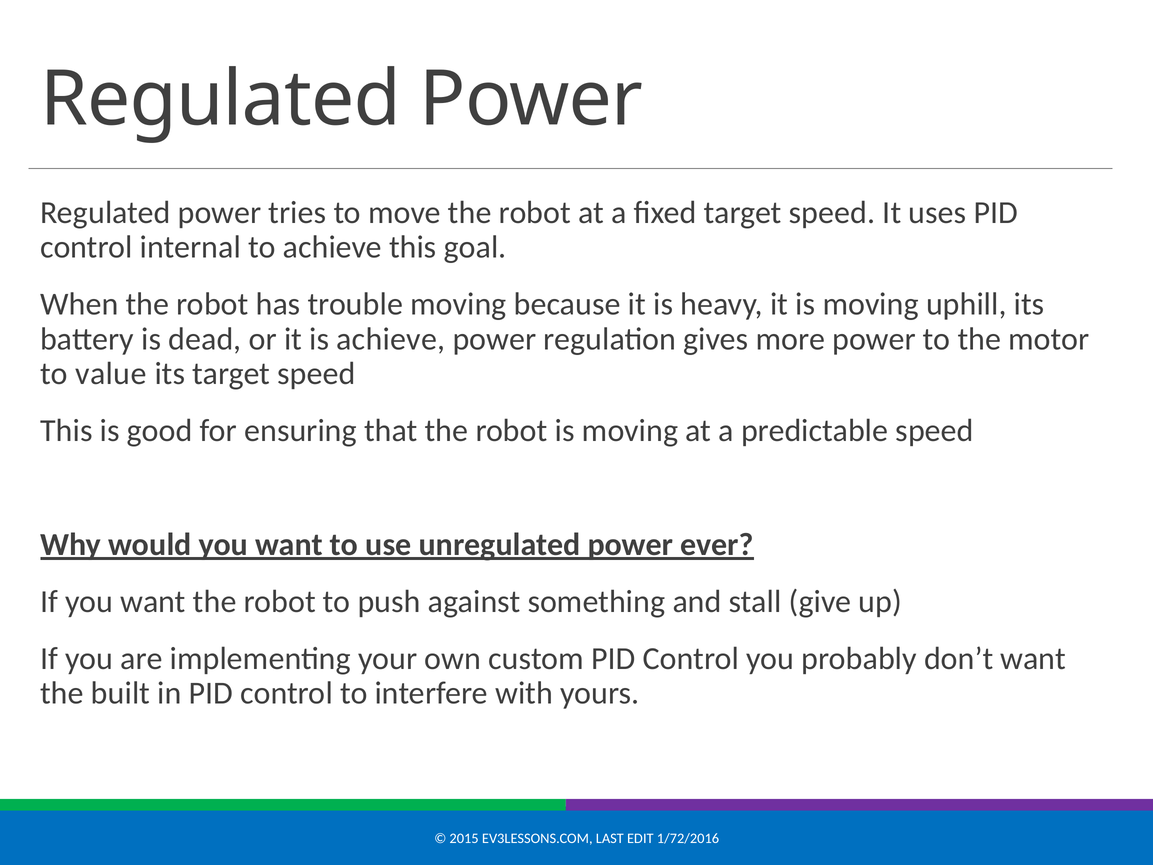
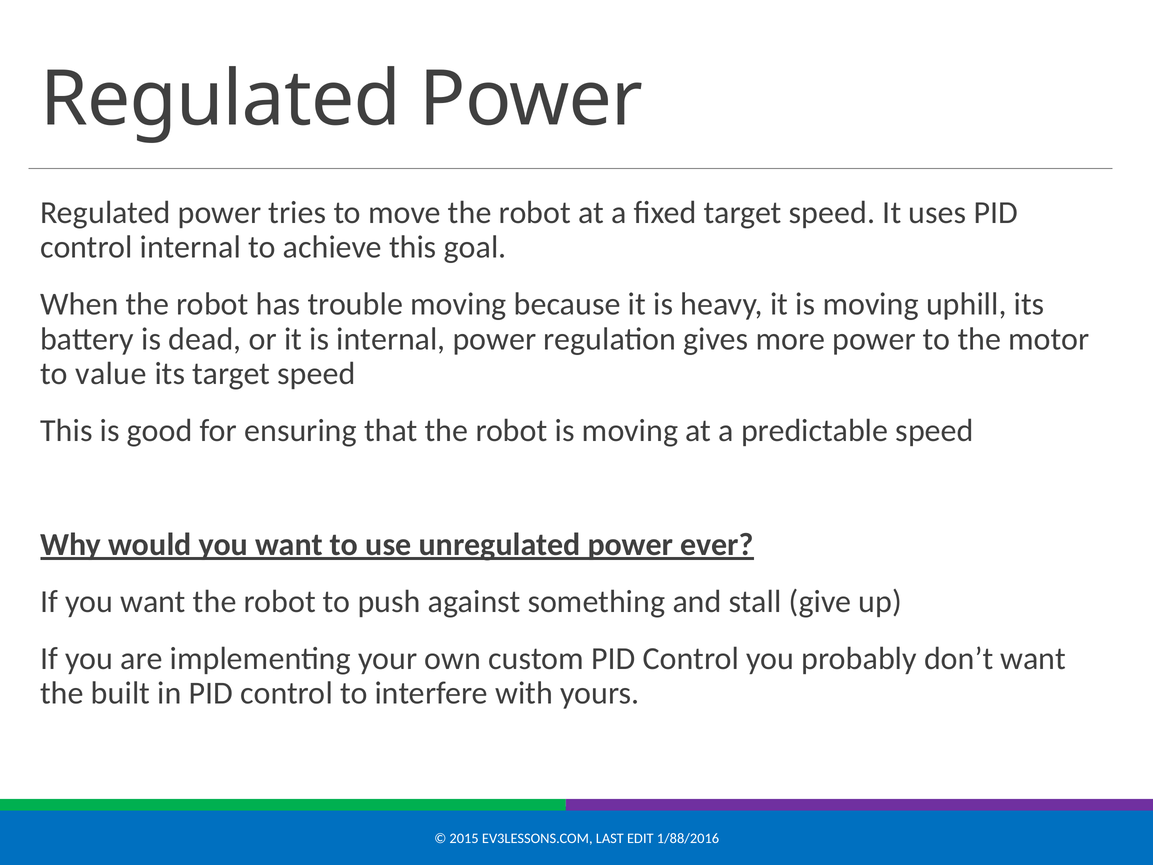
is achieve: achieve -> internal (391, 339)
1/72/2016: 1/72/2016 -> 1/88/2016 (688, 838)
